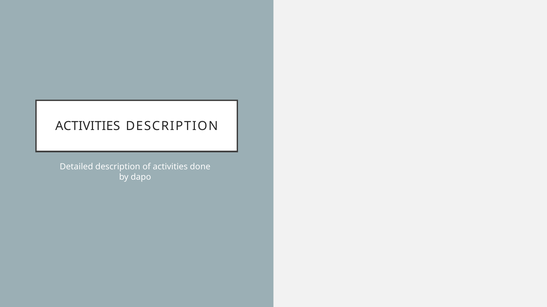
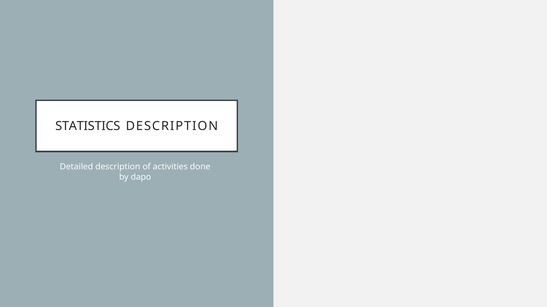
ACTIVITIES: ACTIVITIES -> STATISTICS (88, 126)
